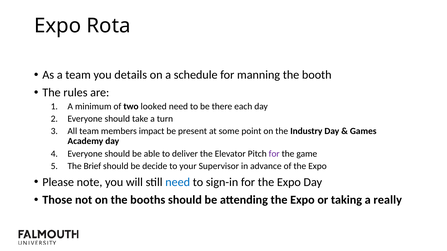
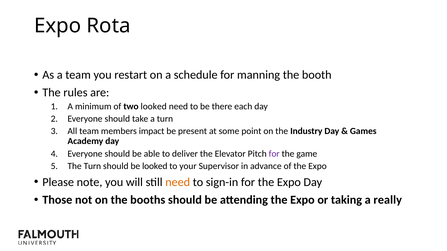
details: details -> restart (131, 75)
The Brief: Brief -> Turn (92, 166)
be decide: decide -> looked (155, 166)
need colour: blue -> orange (178, 182)
